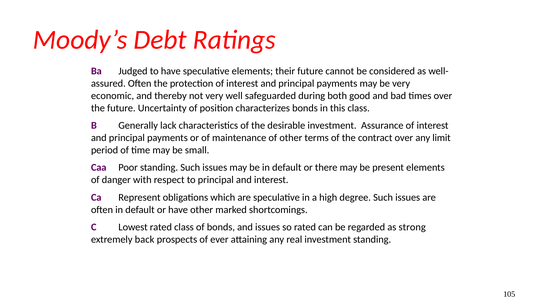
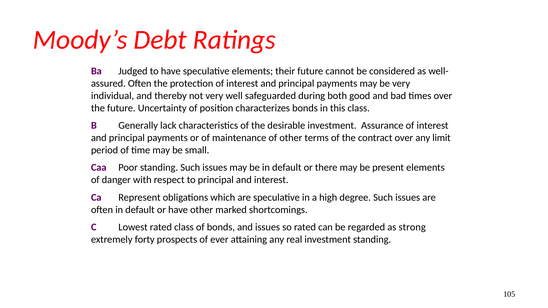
economic: economic -> individual (113, 96)
back: back -> forty (145, 240)
